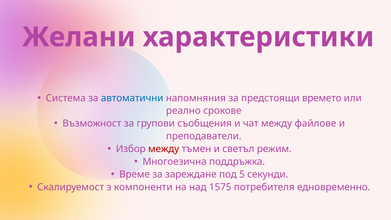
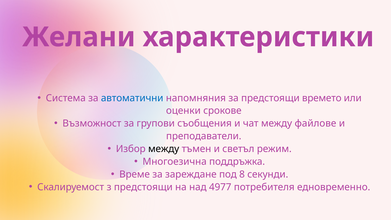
реално: реално -> оценки (183, 111)
между colour: red -> black (164, 149)
5: 5 -> 8 (242, 174)
з компоненти: компоненти -> предстоящи (143, 187)
1575: 1575 -> 4977 (220, 187)
